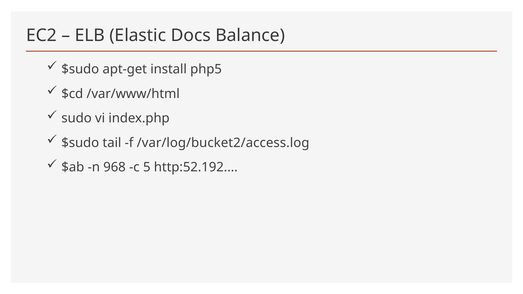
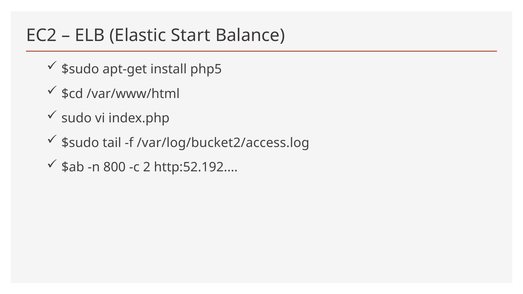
Docs: Docs -> Start (191, 35)
968: 968 -> 800 (115, 167)
5: 5 -> 2 (147, 167)
